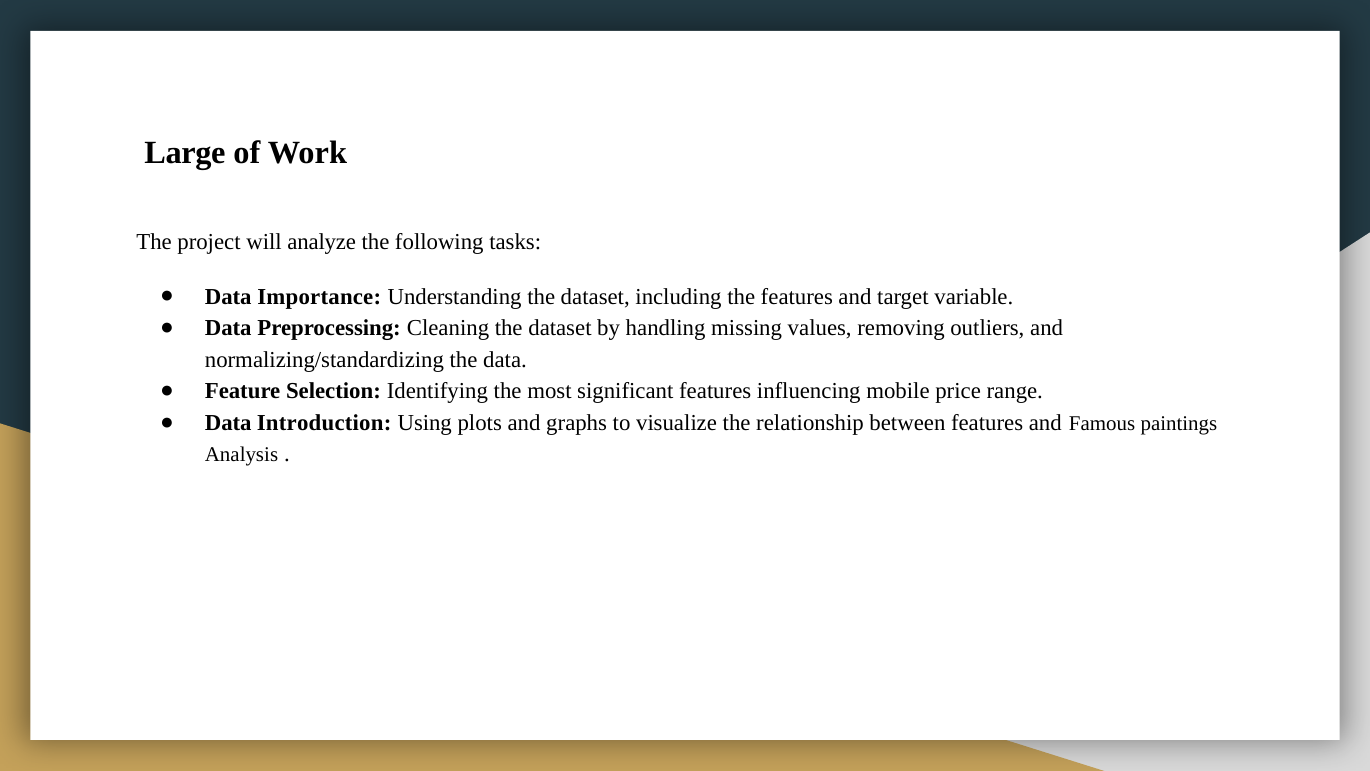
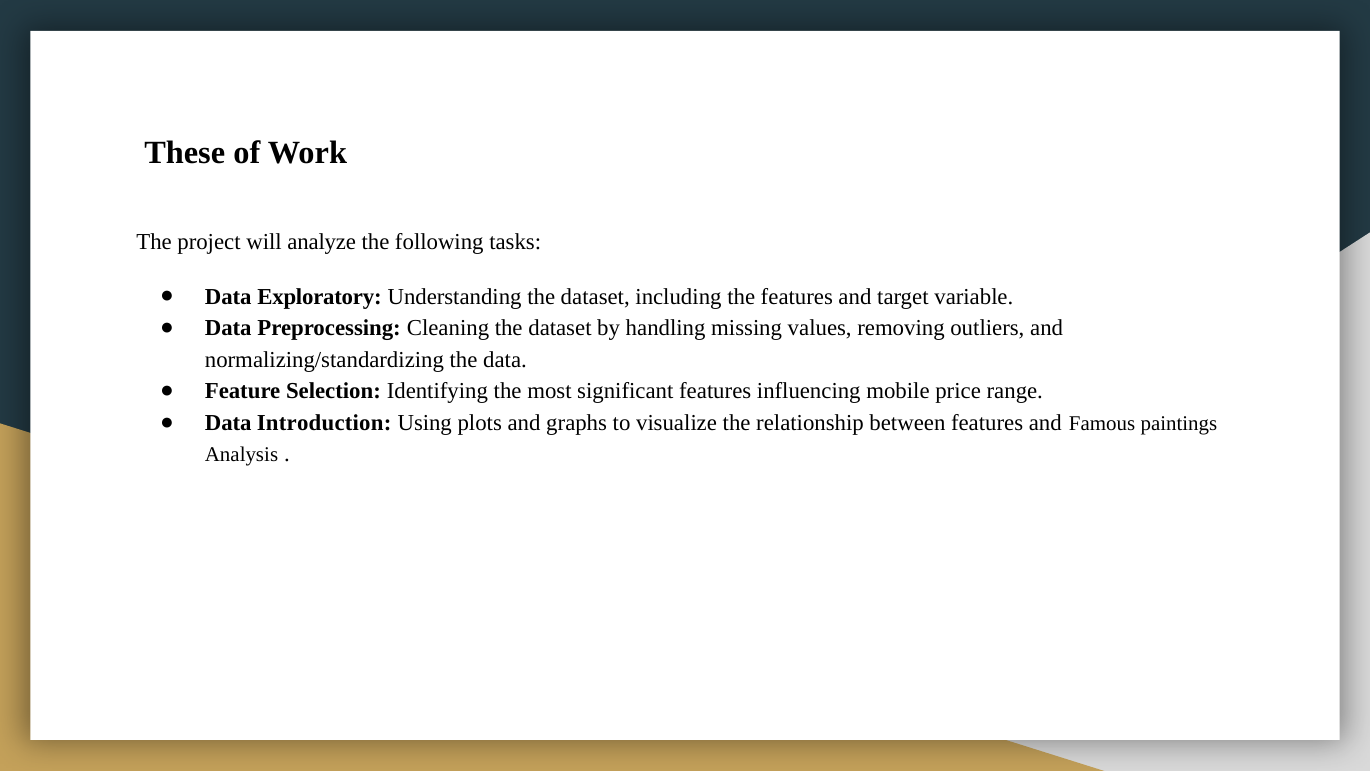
Large: Large -> These (185, 153)
Importance: Importance -> Exploratory (319, 297)
